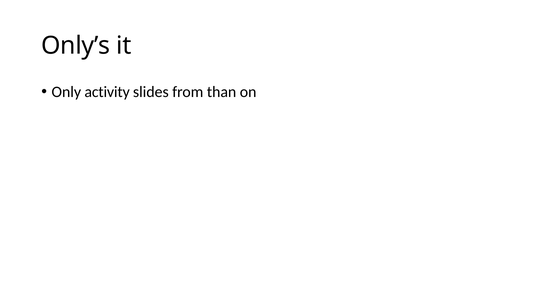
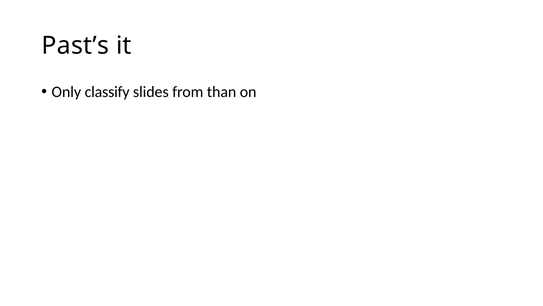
Only’s: Only’s -> Past’s (75, 46)
activity: activity -> classify (107, 92)
